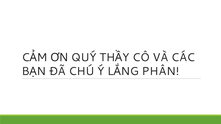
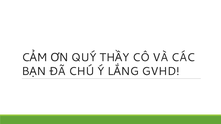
PHÂN: PHÂN -> GVHD (161, 71)
